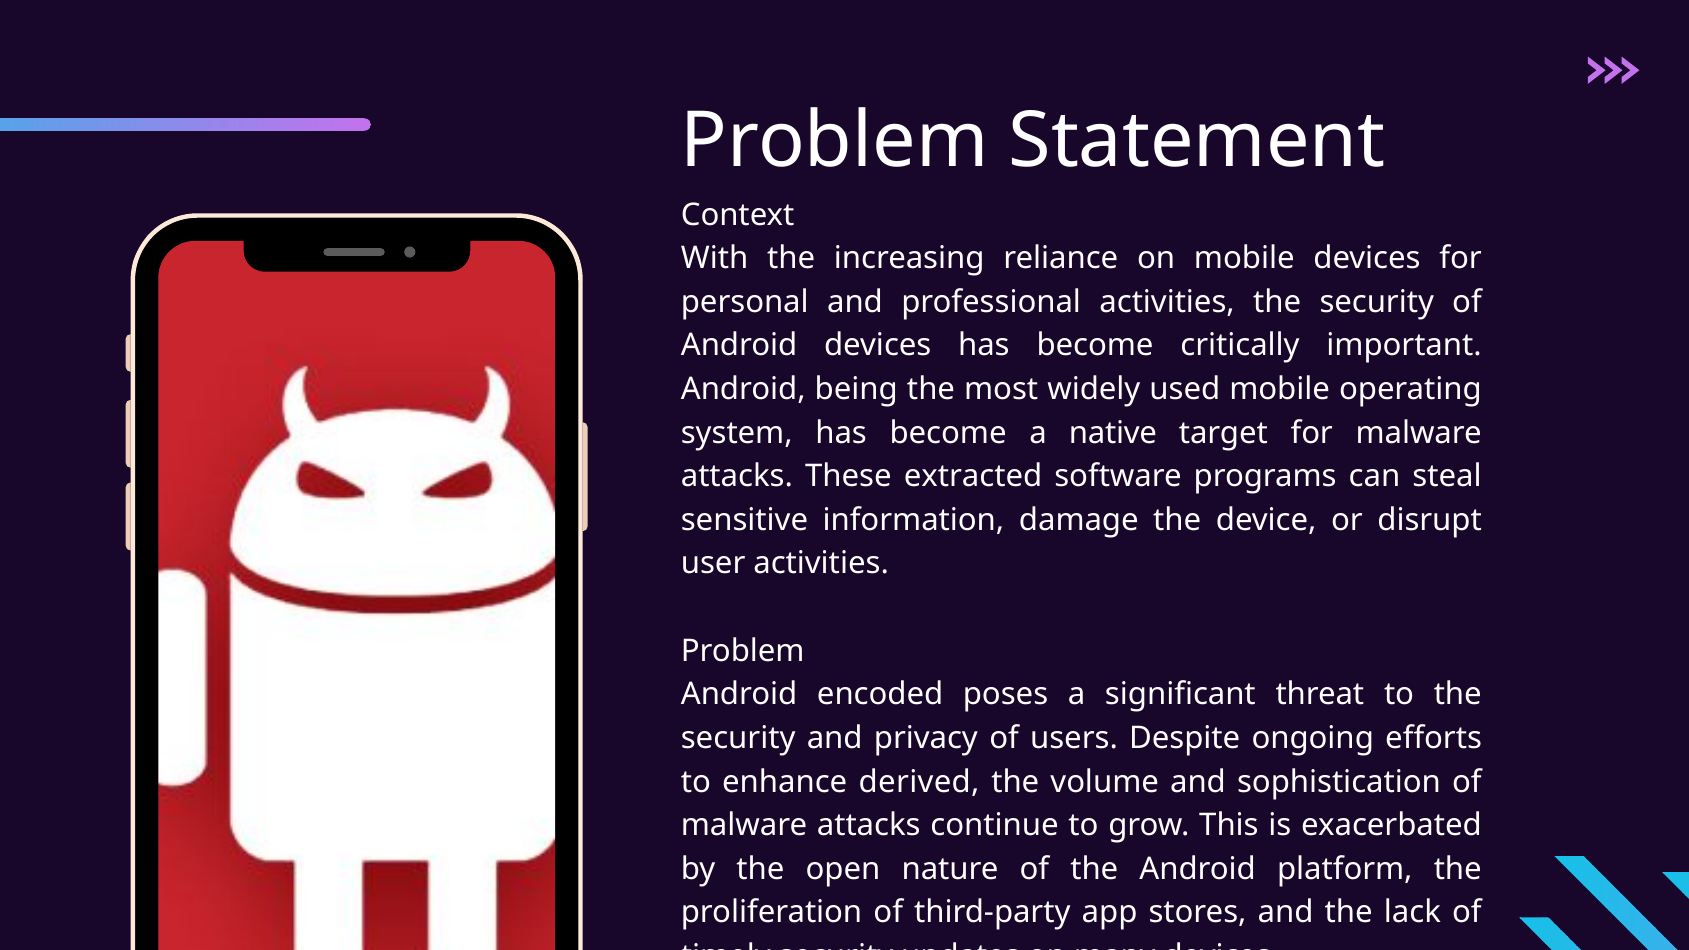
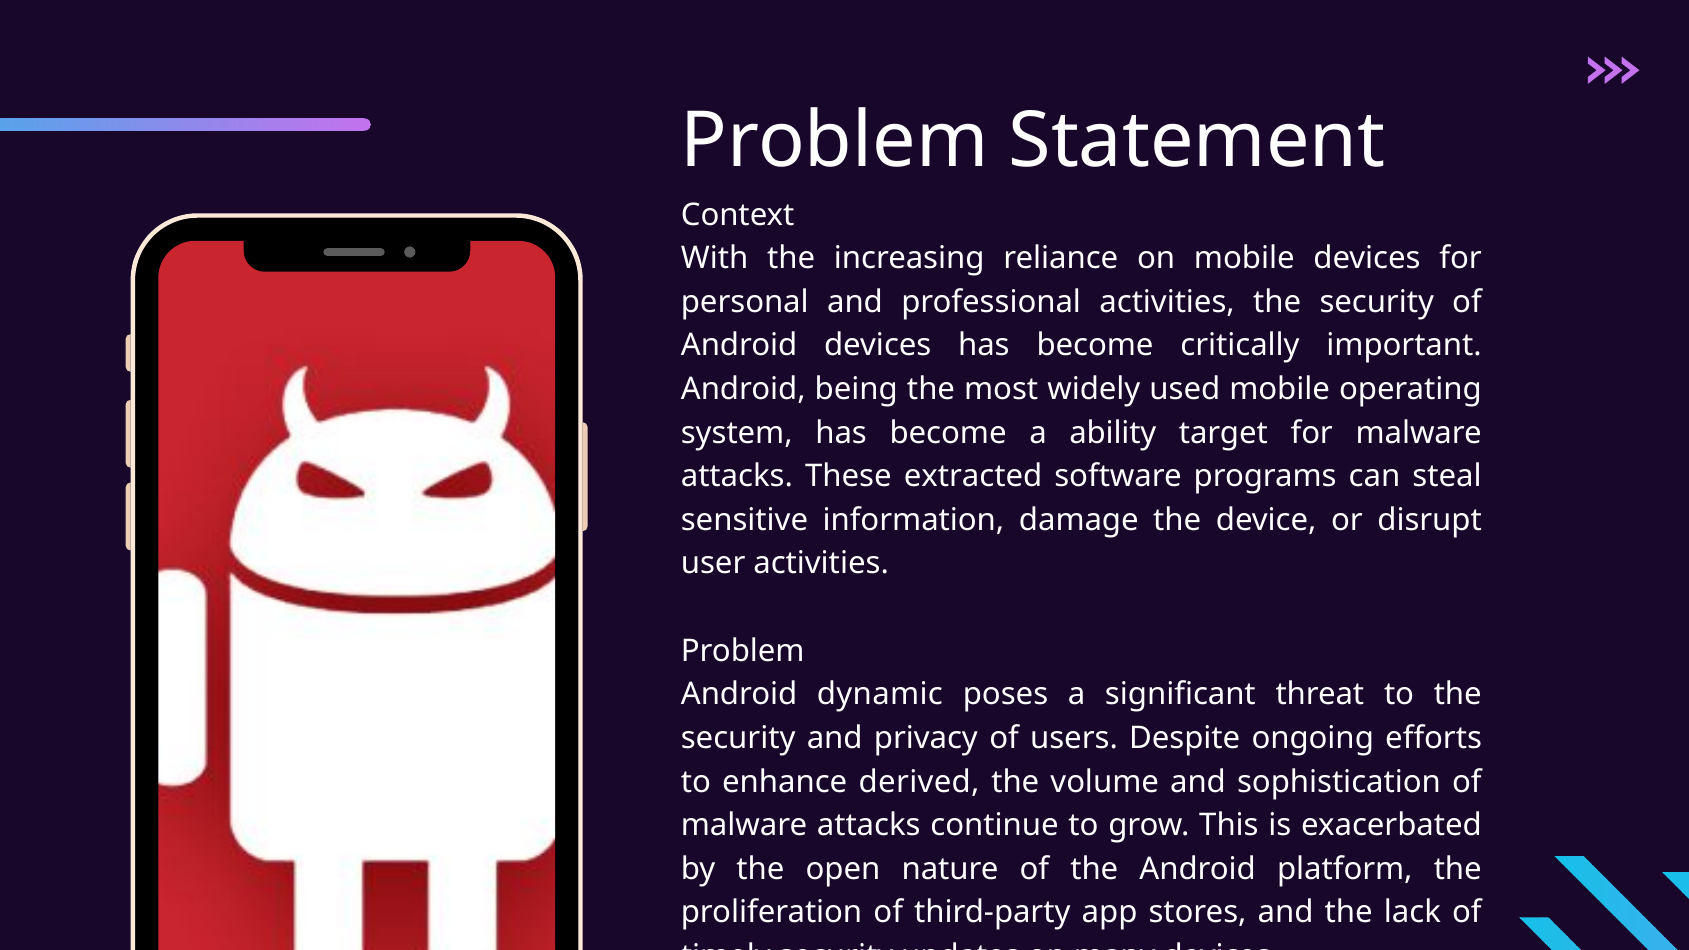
native: native -> ability (1113, 433)
encoded: encoded -> dynamic (880, 695)
